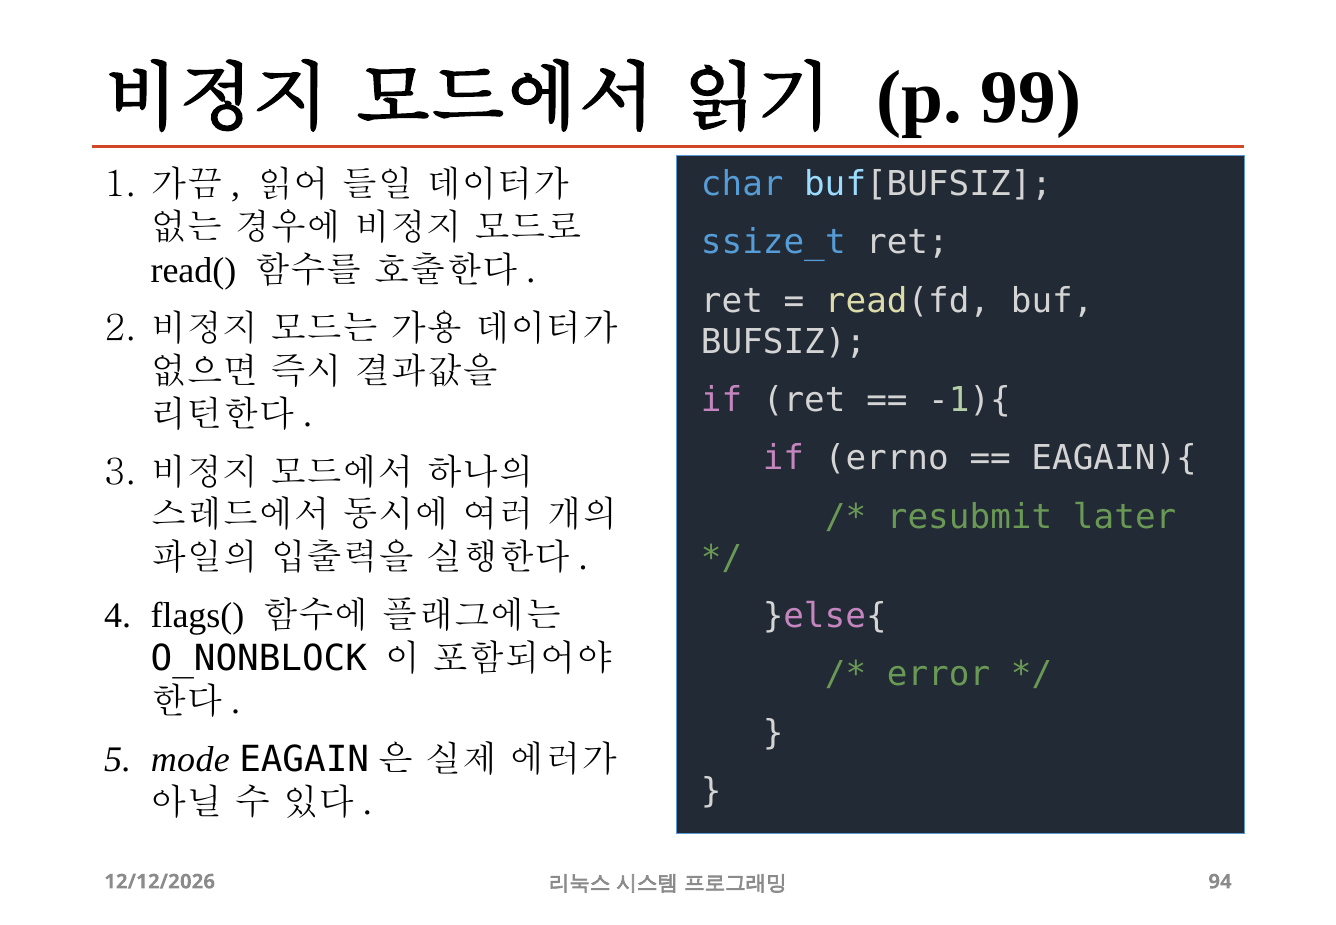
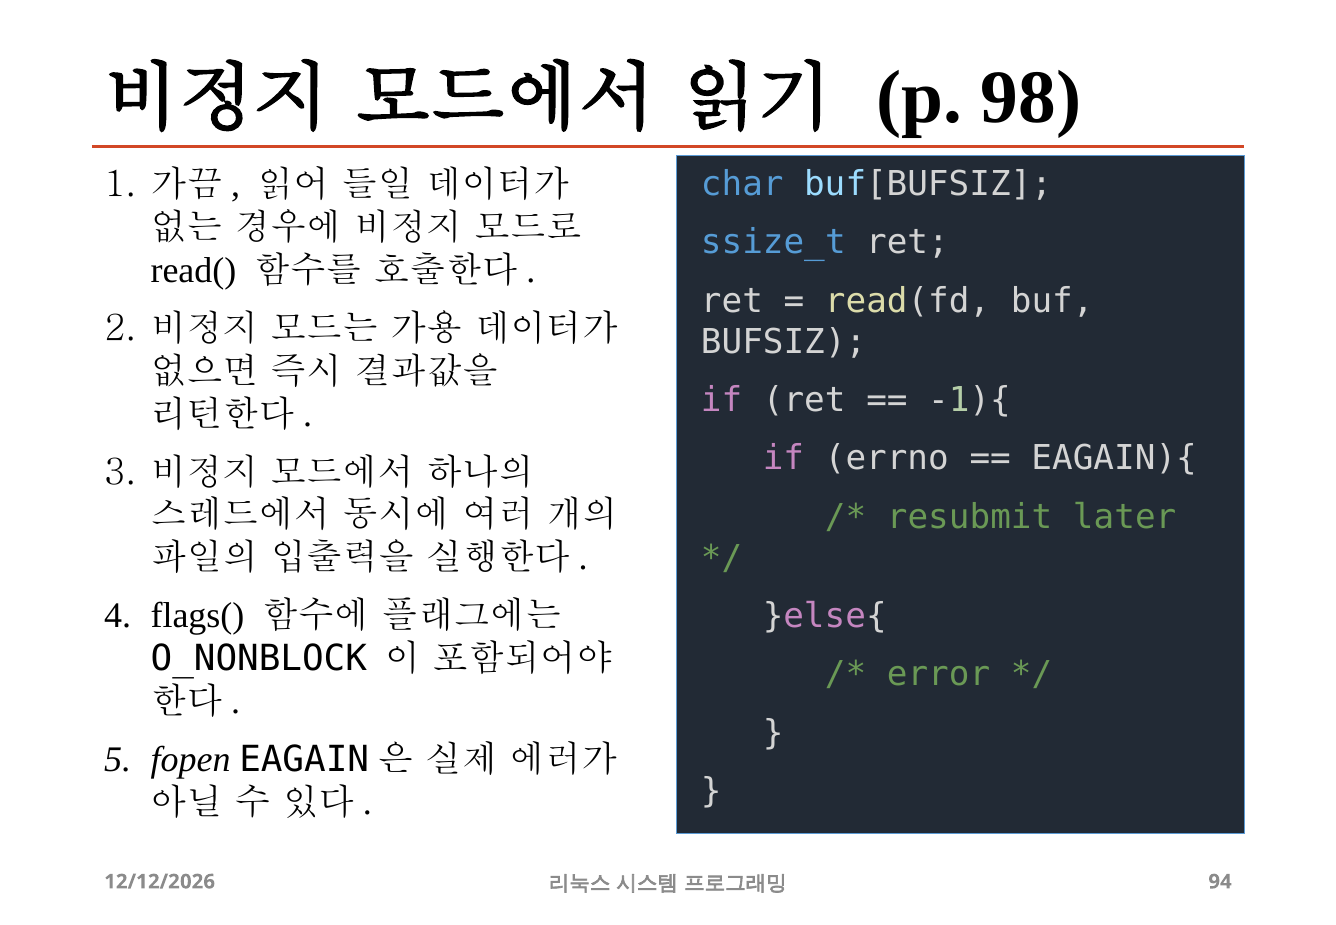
99: 99 -> 98 (1031, 97)
mode: mode -> fopen (191, 759)
